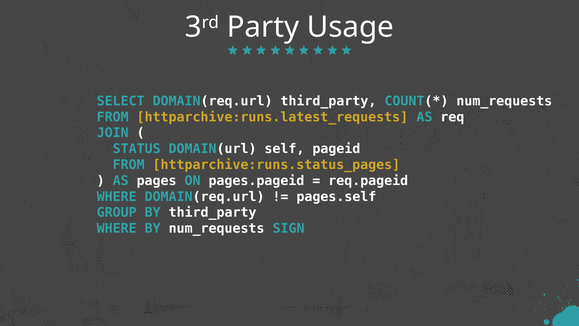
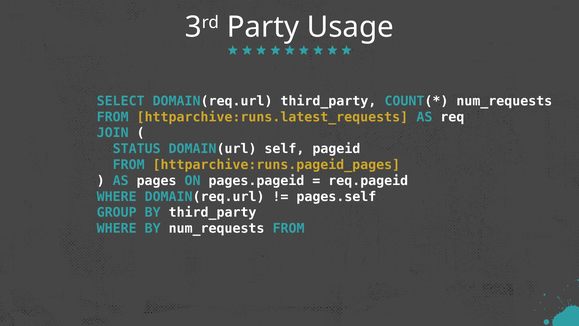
httparchive:runs.status_pages: httparchive:runs.status_pages -> httparchive:runs.pageid_pages (276, 165)
BY num_requests SIGN: SIGN -> FROM (289, 228)
